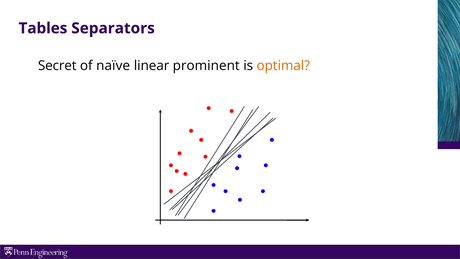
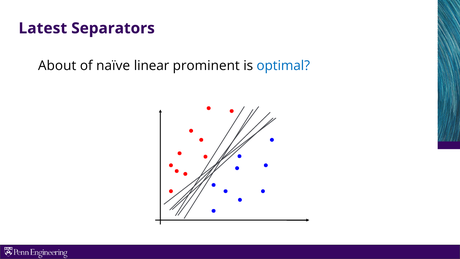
Tables: Tables -> Latest (43, 28)
Secret: Secret -> About (57, 66)
optimal colour: orange -> blue (283, 66)
